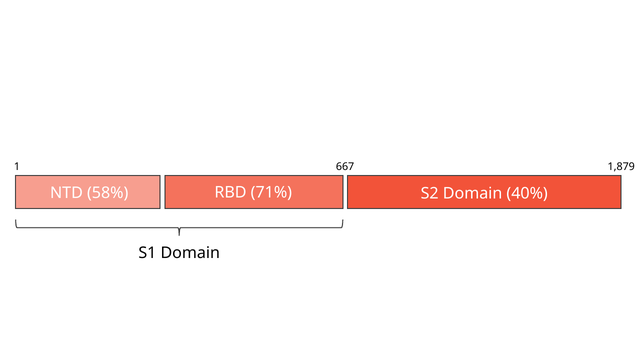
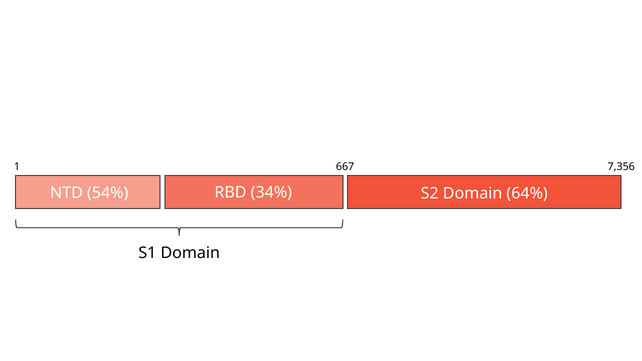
1,879: 1,879 -> 7,356 (621, 167)
58%: 58% -> 54% (108, 193)
71%: 71% -> 34% (271, 193)
40%: 40% -> 64% (527, 194)
